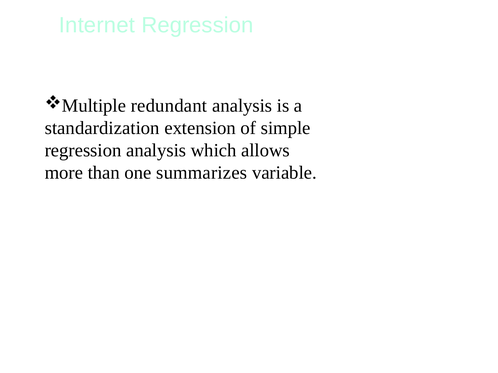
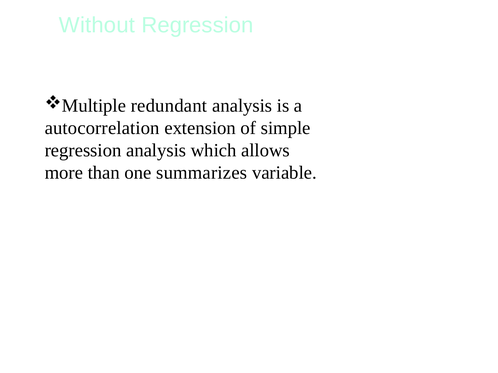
Internet: Internet -> Without (97, 25)
standardization: standardization -> autocorrelation (102, 128)
